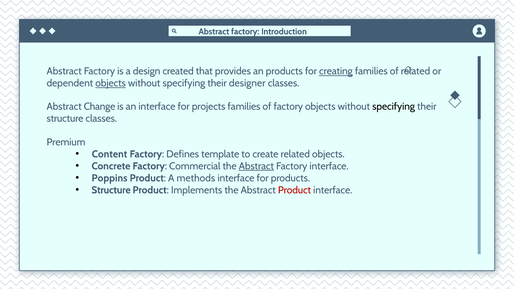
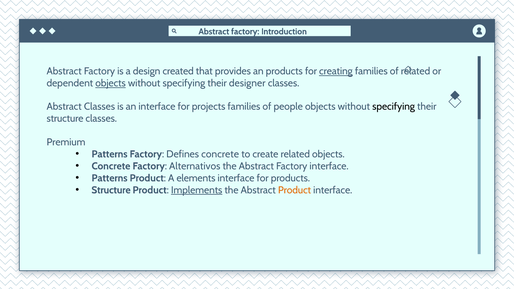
Abstract Change: Change -> Classes (99, 107)
of factory: factory -> people (288, 107)
Content: Content -> Patterns (110, 154)
Defines template: template -> concrete (220, 154)
Commercial: Commercial -> Alternativos (195, 166)
Abstract underline: present -> none (256, 166)
Poppins: Poppins -> Patterns (110, 178)
methods: methods -> elements (196, 178)
Implements underline: none -> present (197, 190)
Product colour: red -> orange (295, 190)
